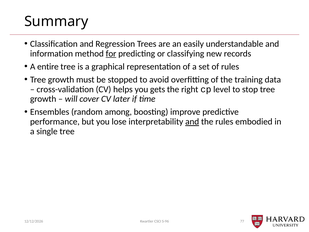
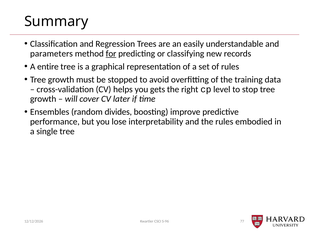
information: information -> parameters (51, 54)
among: among -> divides (118, 112)
and underline: present -> none (192, 122)
